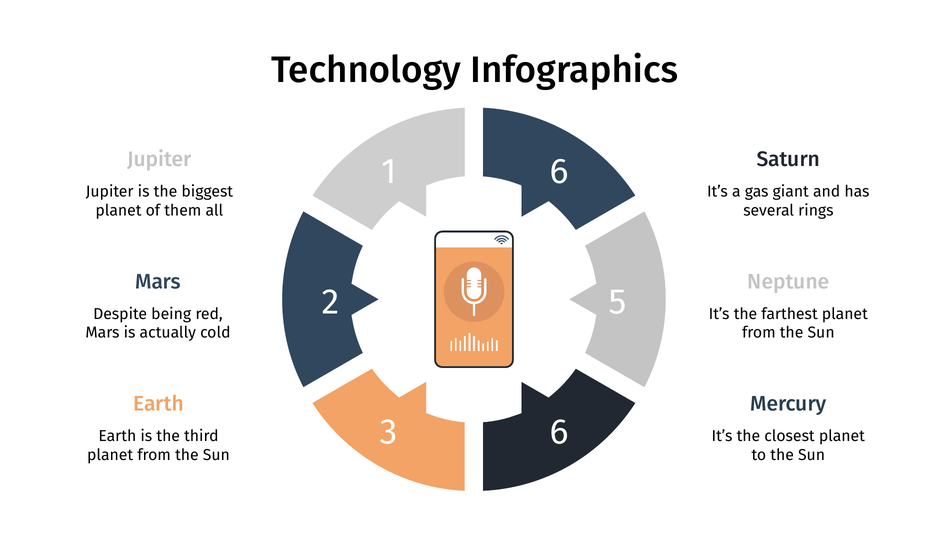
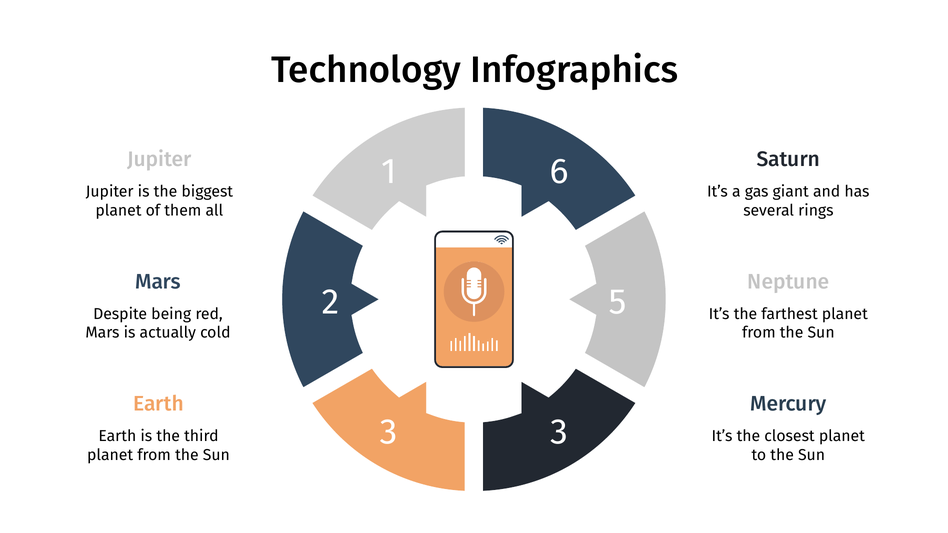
3 6: 6 -> 3 (559, 432)
